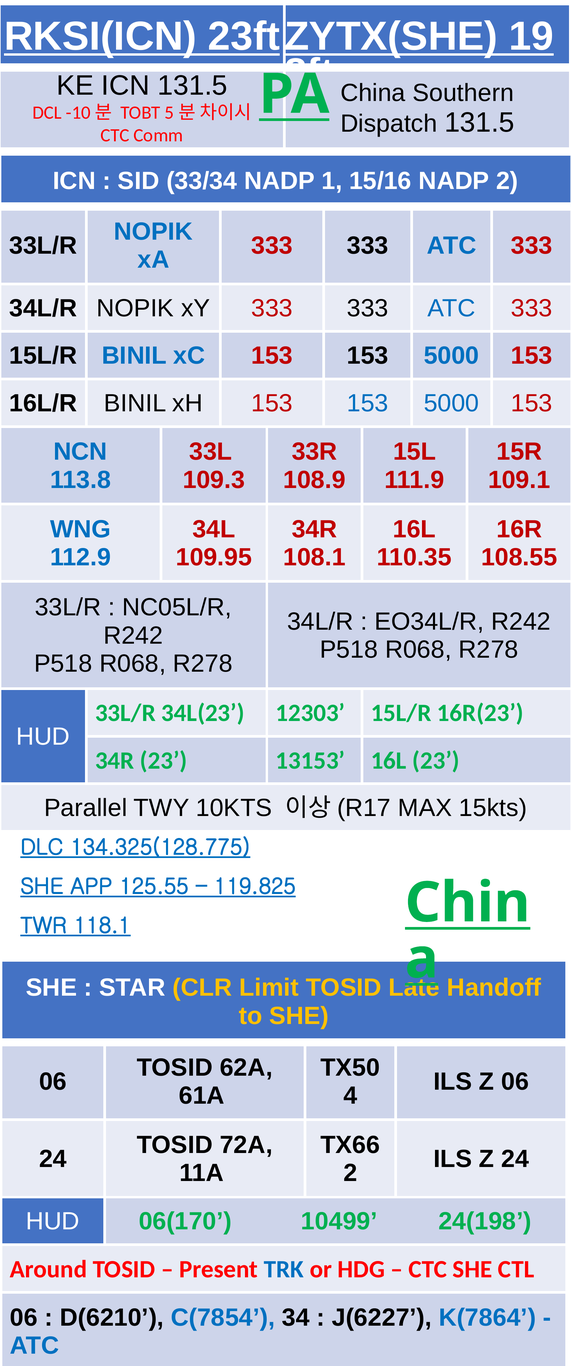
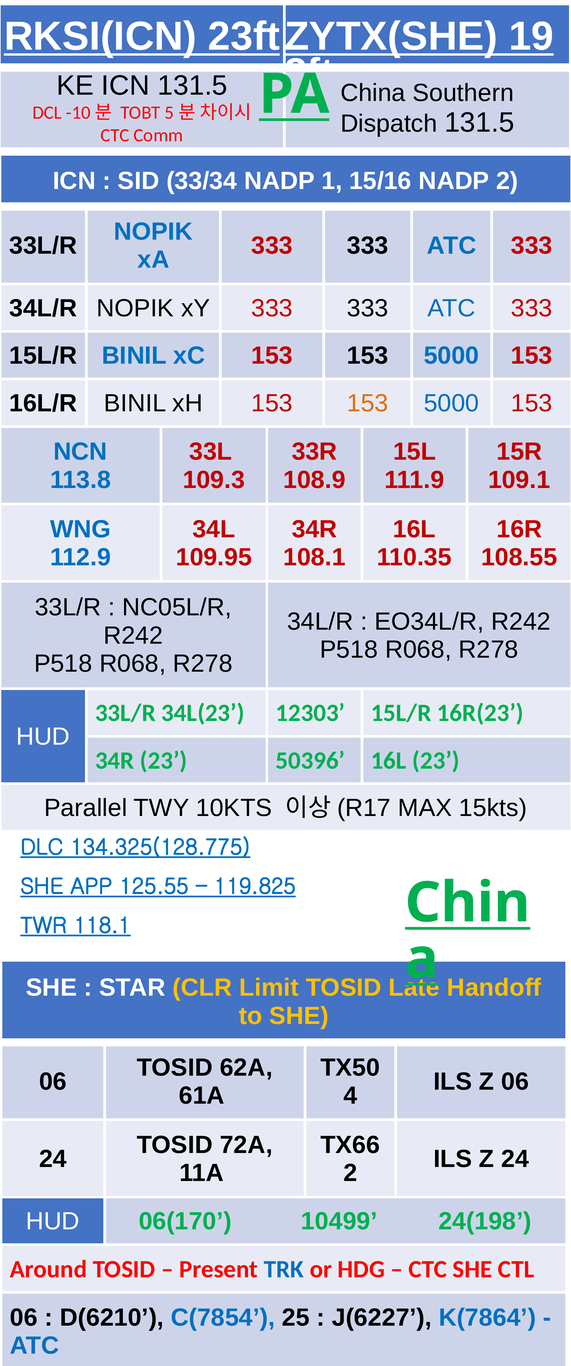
153 colour: blue -> orange (368, 403)
13153: 13153 -> 50396 (310, 761)
34: 34 -> 25 (296, 1318)
